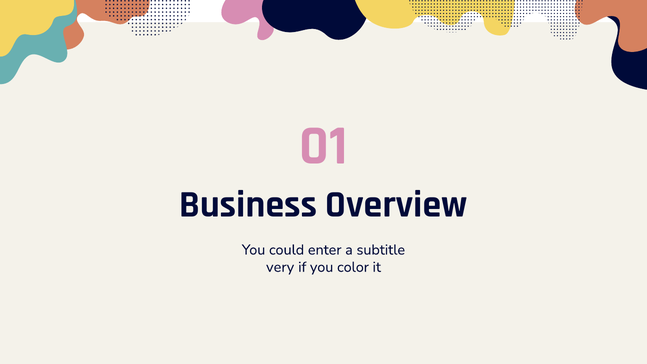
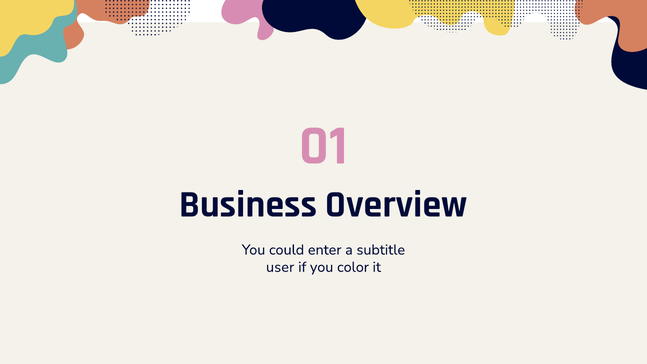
very: very -> user (280, 267)
